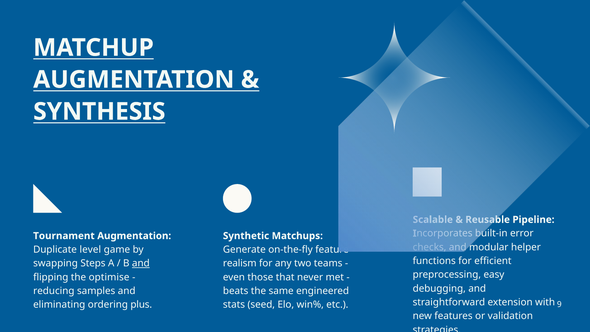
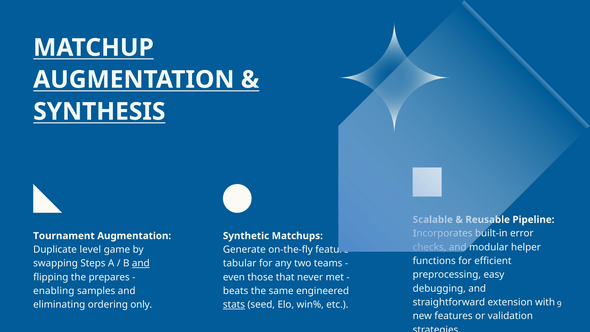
realism: realism -> tabular (240, 263)
optimise: optimise -> prepares (109, 277)
reducing: reducing -> enabling (54, 291)
plus: plus -> only (141, 305)
stats underline: none -> present (234, 305)
